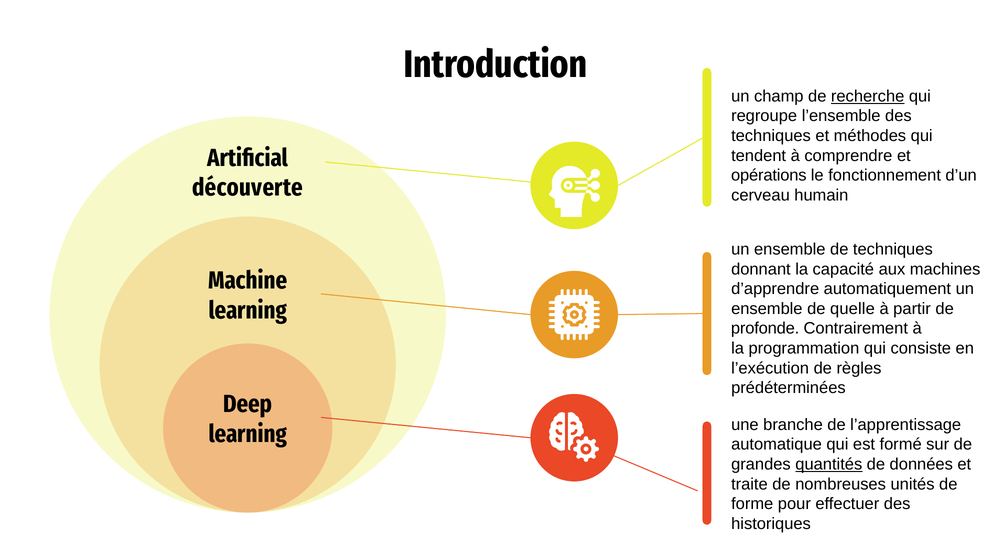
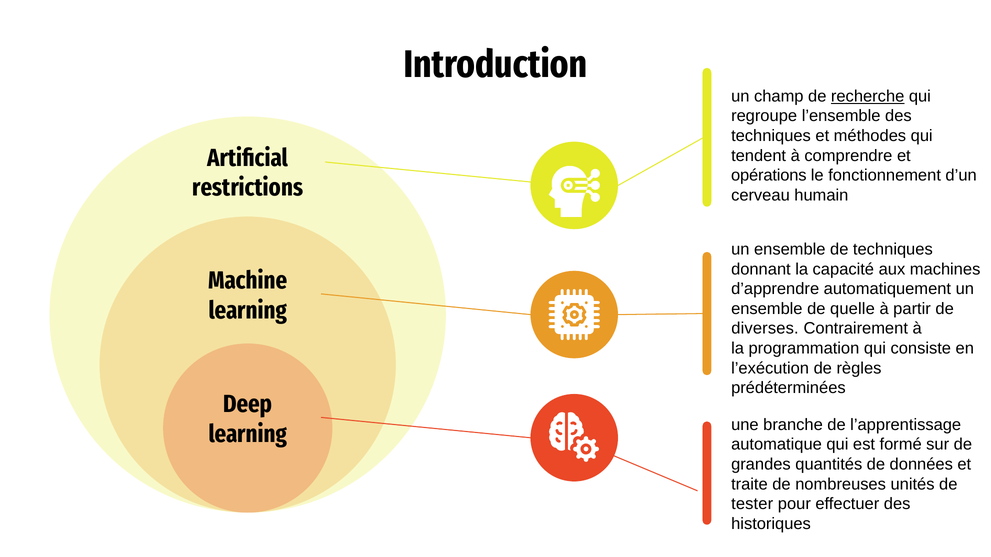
découverte: découverte -> restrictions (248, 188)
profonde: profonde -> diverses (765, 329)
quantités underline: present -> none (829, 465)
forme: forme -> tester (752, 504)
